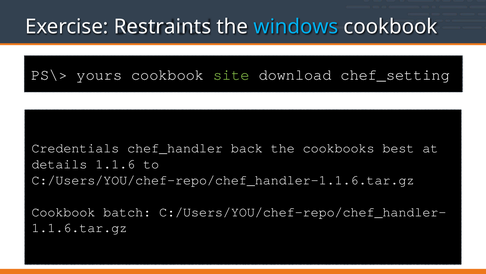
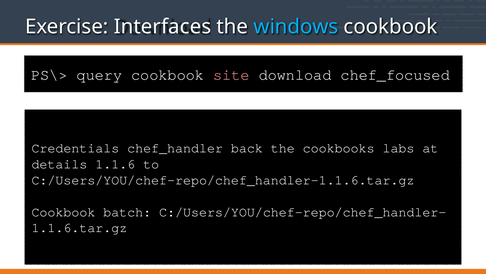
Restraints: Restraints -> Interfaces (162, 27)
yours: yours -> query (99, 75)
site colour: light green -> pink (231, 75)
chef_setting: chef_setting -> chef_focused (395, 75)
best: best -> labs (398, 148)
